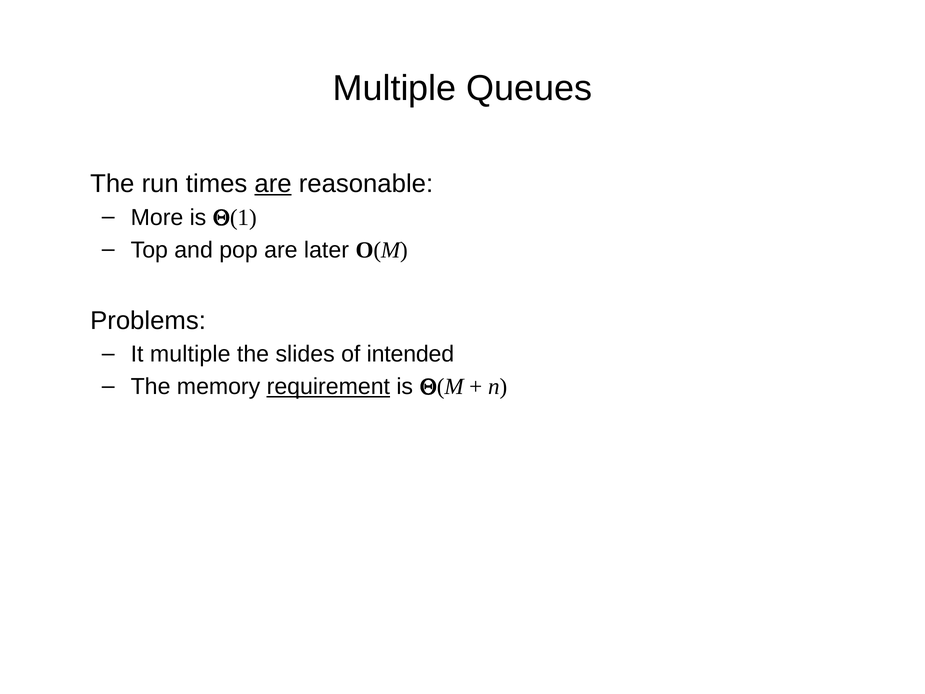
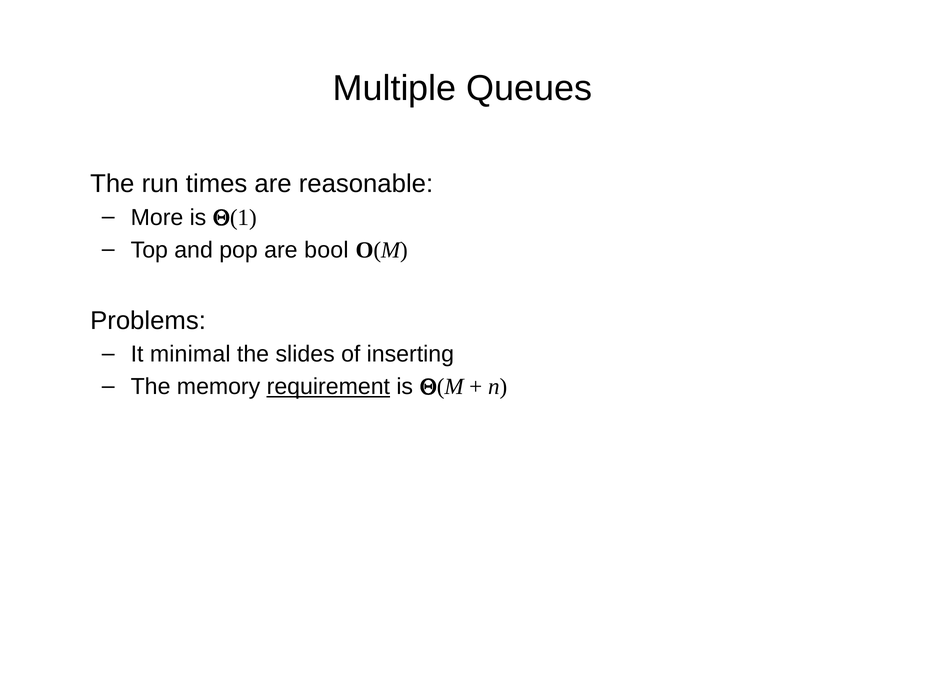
are underline: present -> none (273, 184)
later: later -> bool (326, 250)
It multiple: multiple -> minimal (190, 354)
intended: intended -> inserting (410, 354)
